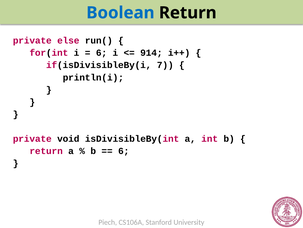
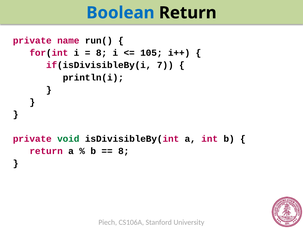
else: else -> name (68, 41)
6: 6 -> 8 (101, 53)
914: 914 -> 105 (151, 53)
void colour: black -> green (68, 138)
6: 6 -> 8 (124, 150)
